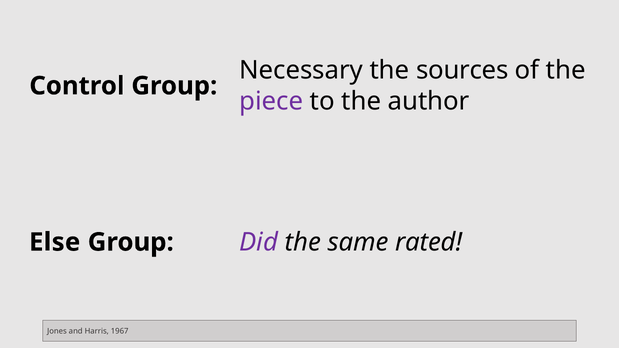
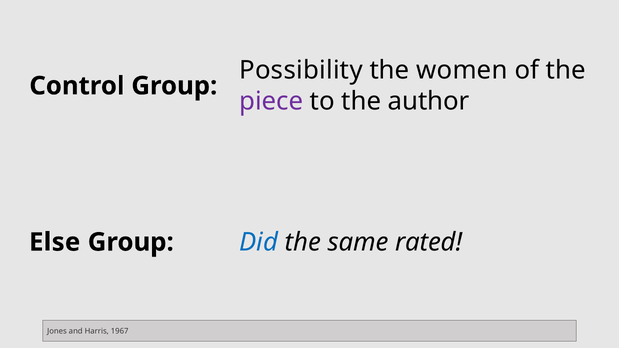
Necessary: Necessary -> Possibility (301, 70)
sources: sources -> women (462, 70)
Did colour: purple -> blue (259, 242)
